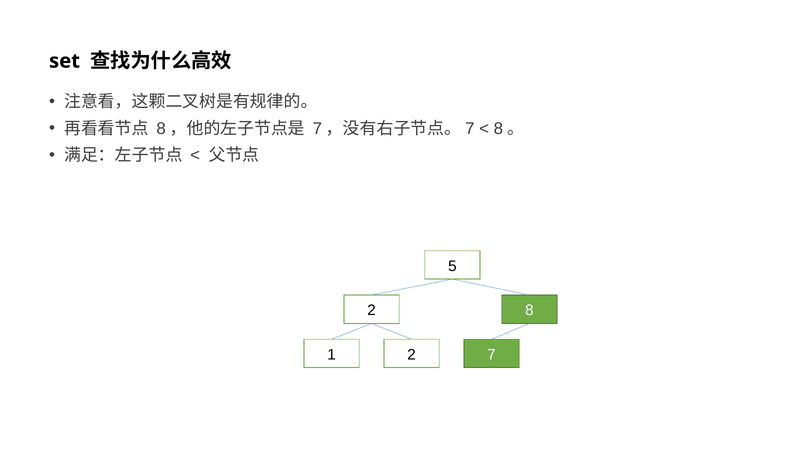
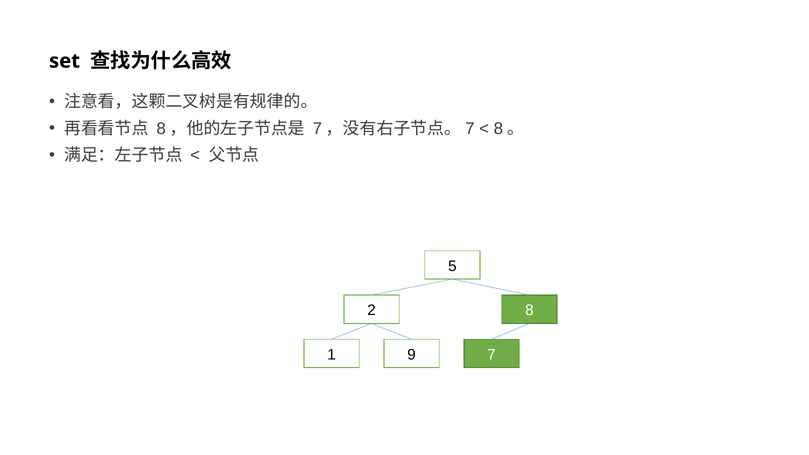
1 2: 2 -> 9 (412, 355)
